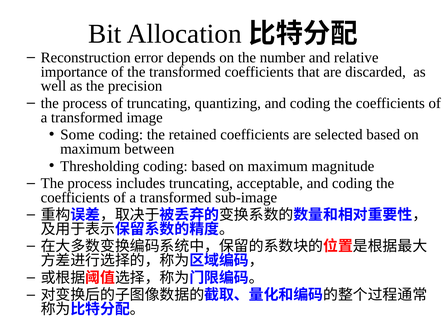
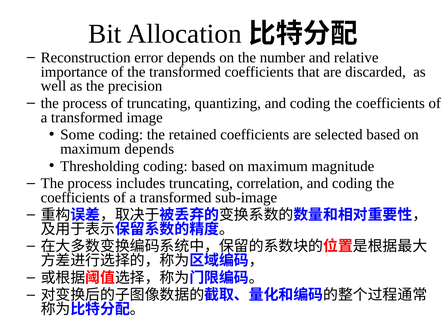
maximum between: between -> depends (149, 149)
acceptable: acceptable -> correlation (270, 184)
